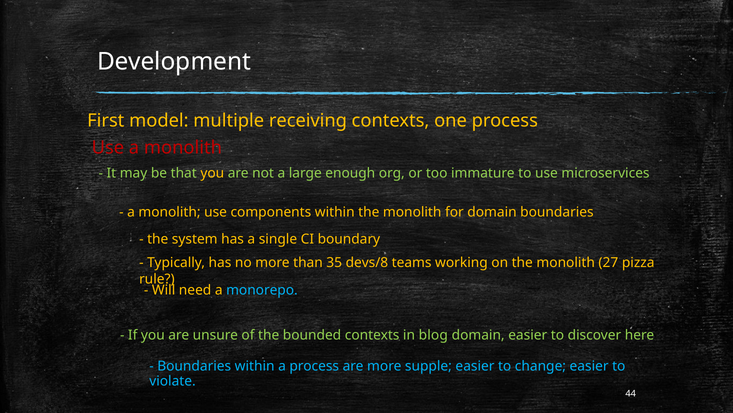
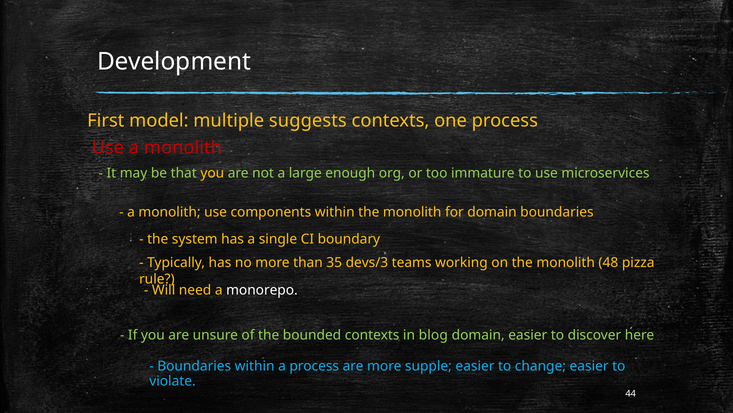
receiving: receiving -> suggests (308, 121)
devs/8: devs/8 -> devs/3 (367, 262)
27: 27 -> 48 (608, 262)
monorepo colour: light blue -> white (262, 290)
